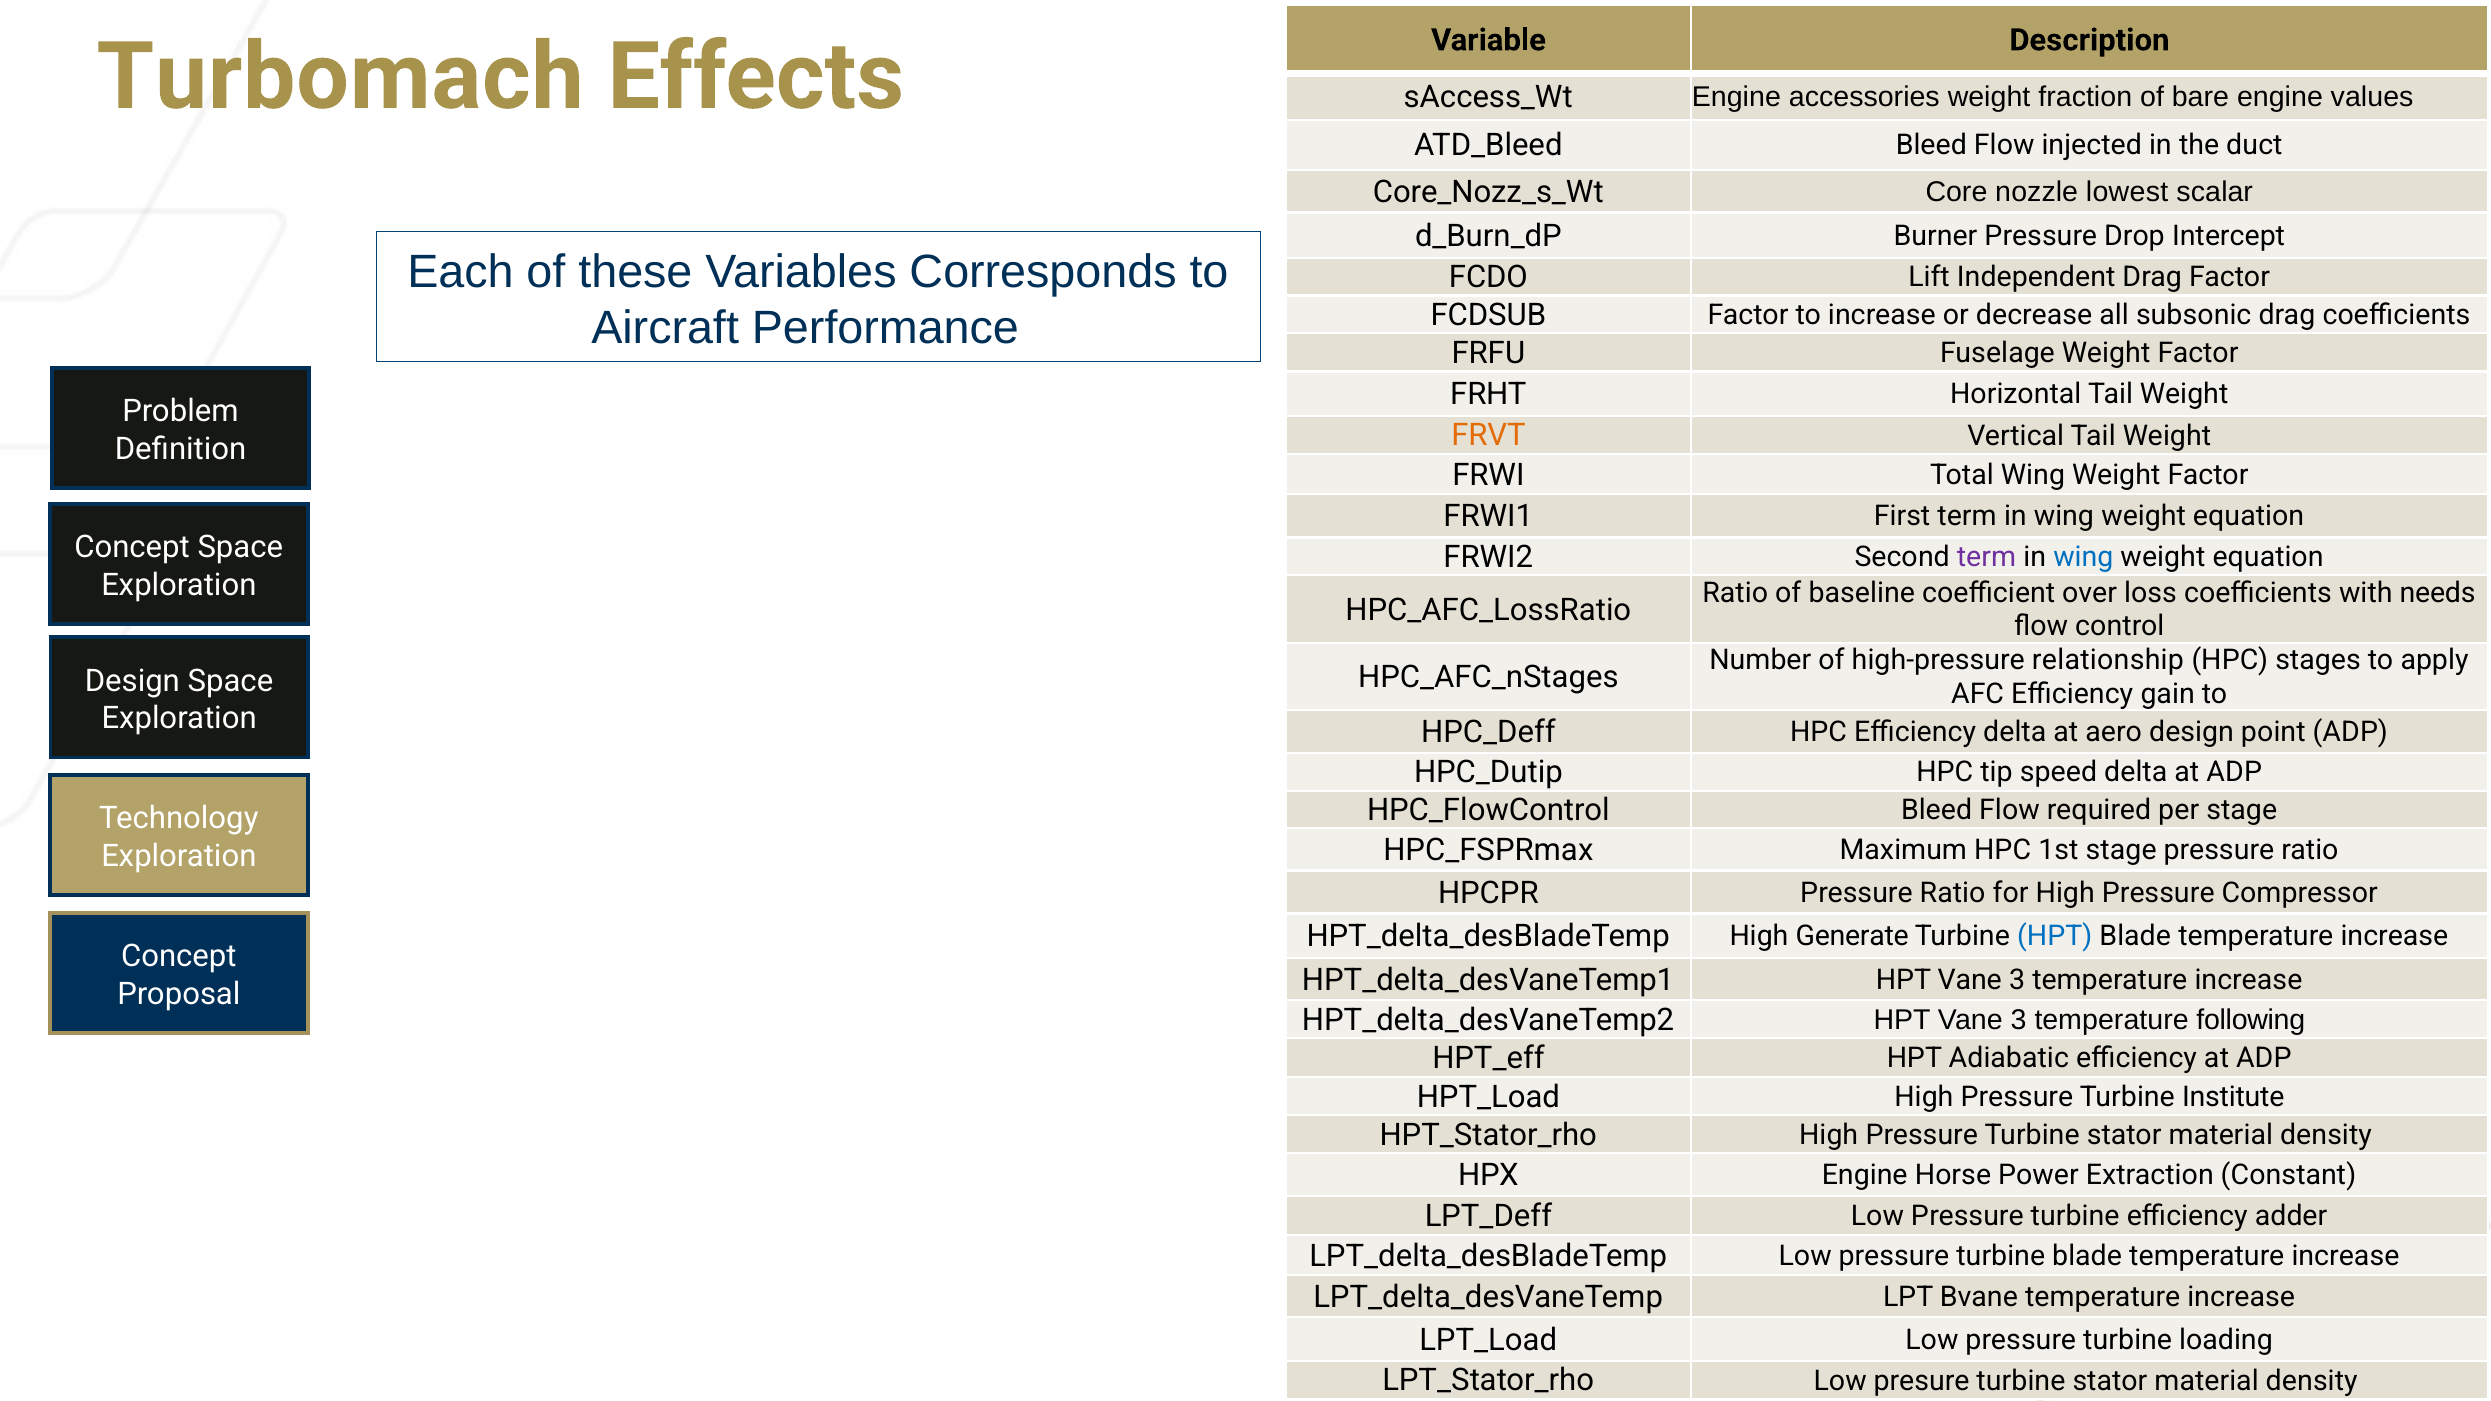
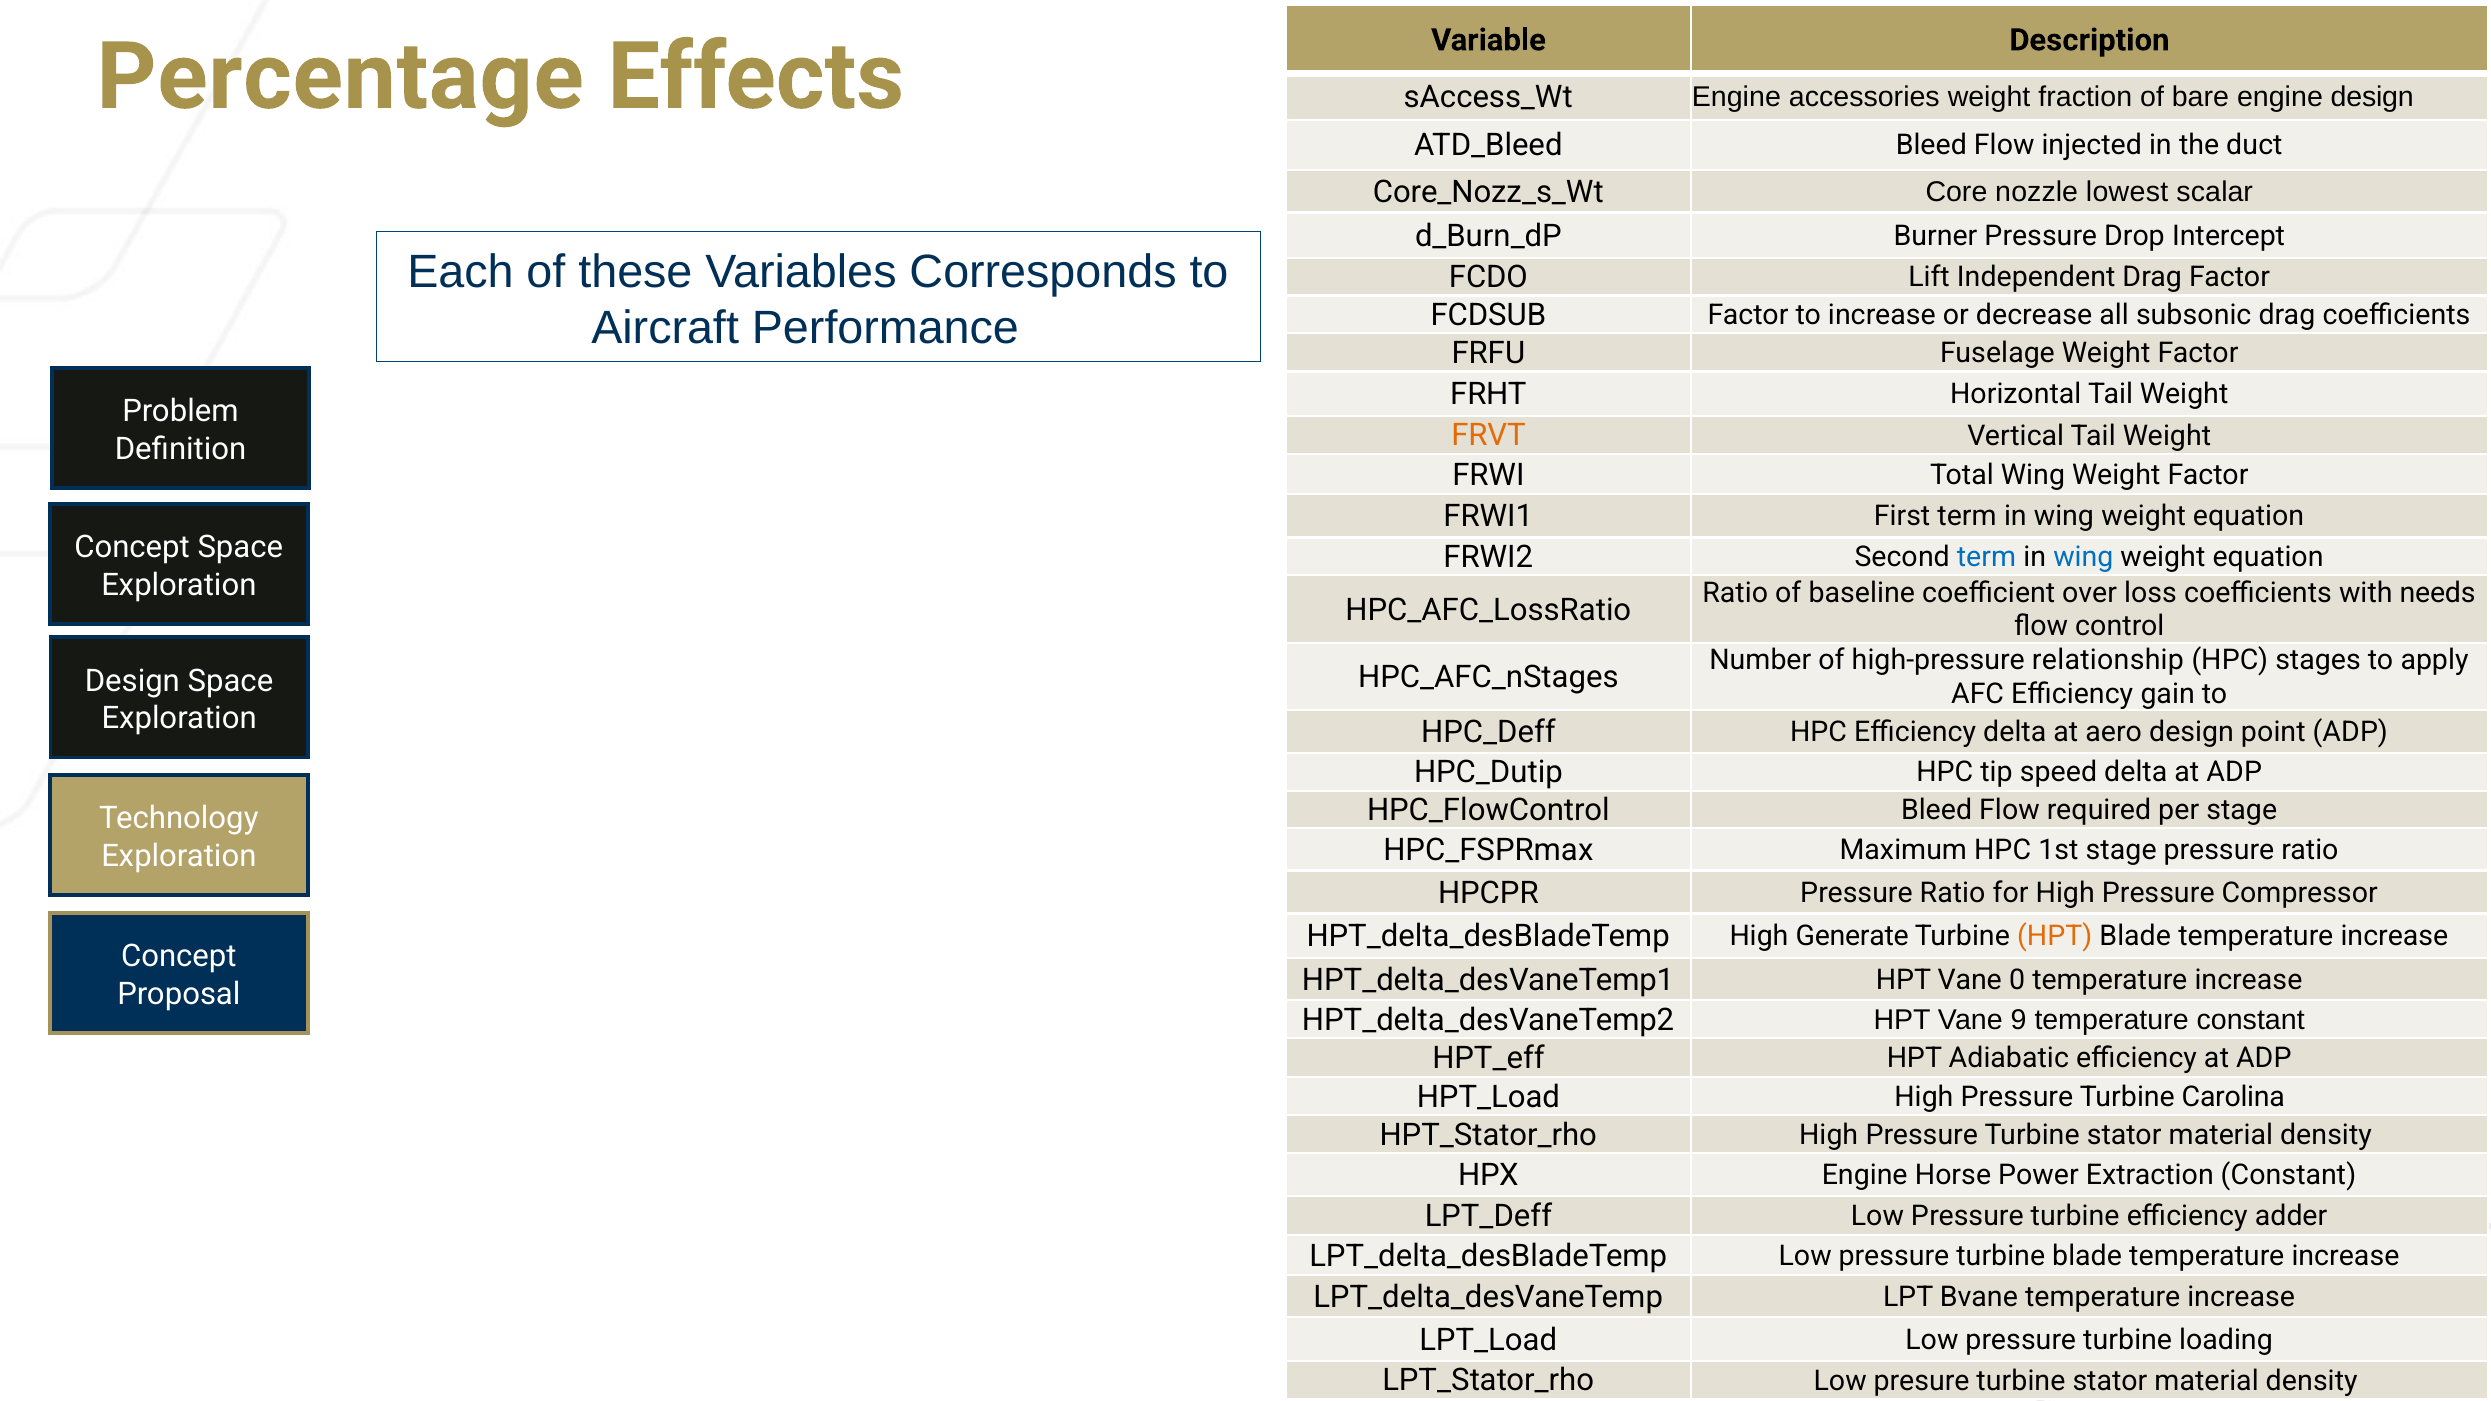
Turbomach: Turbomach -> Percentage (340, 77)
engine values: values -> design (2372, 97)
term colour: purple -> blue (1986, 557)
HPT colour: blue -> orange (2055, 937)
3: 3 -> 0 (2017, 980)
3: 3 -> 9 (2019, 1020)
temperature following: following -> constant (2251, 1020)
Institute: Institute -> Carolina (2233, 1097)
